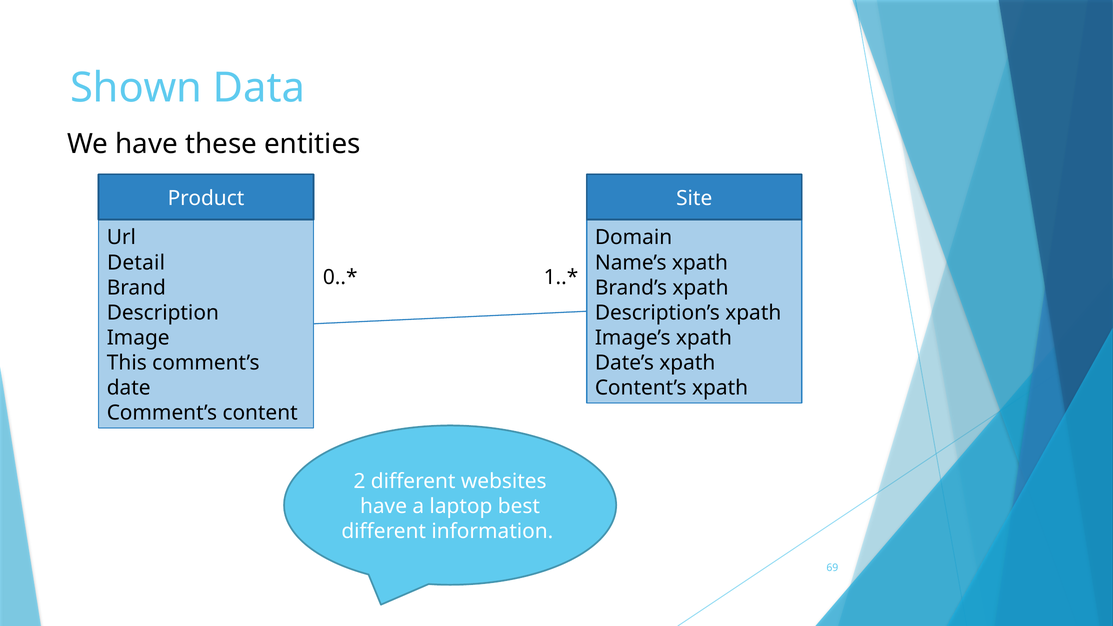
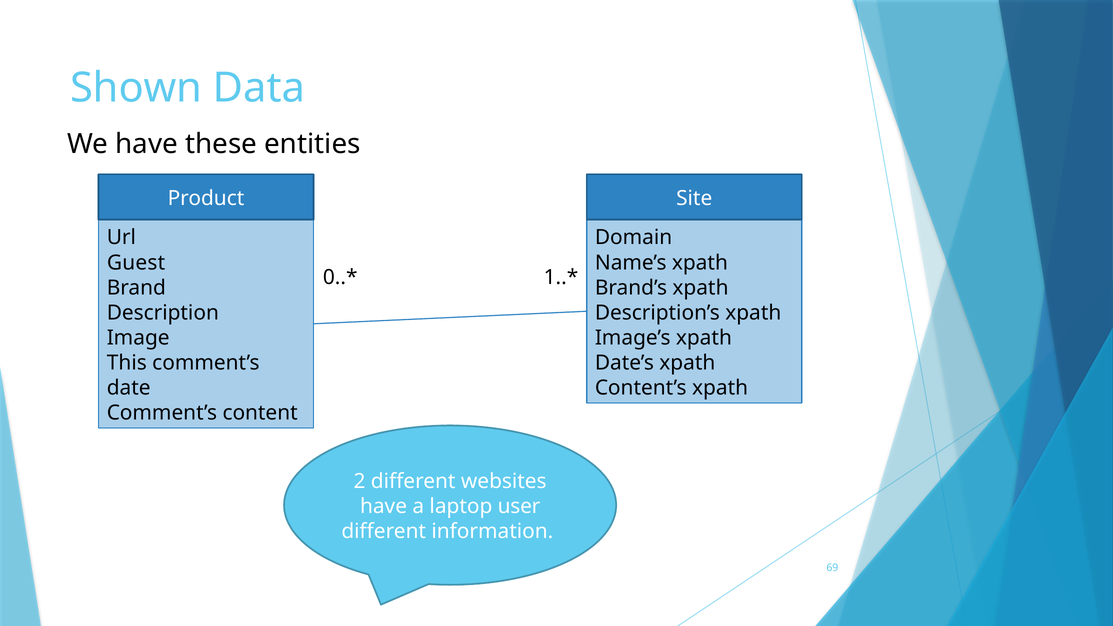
Detail: Detail -> Guest (136, 263)
best: best -> user (519, 507)
